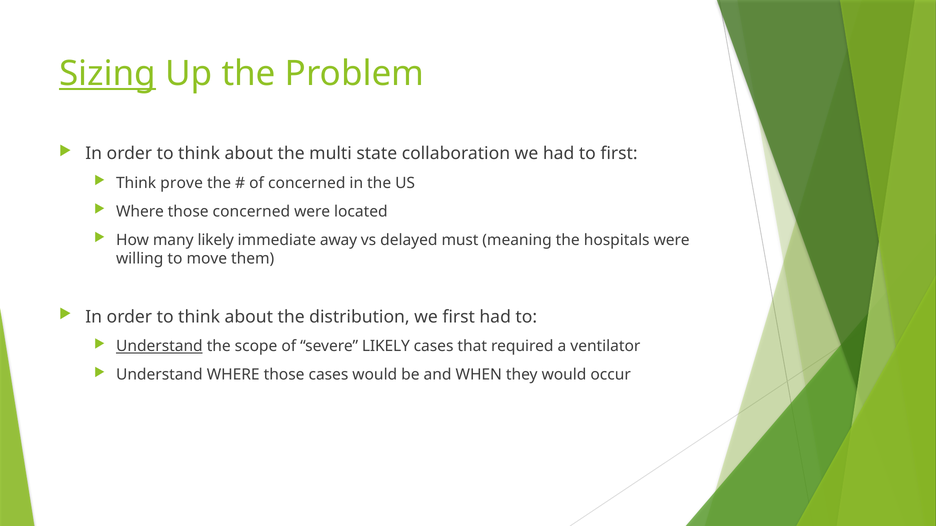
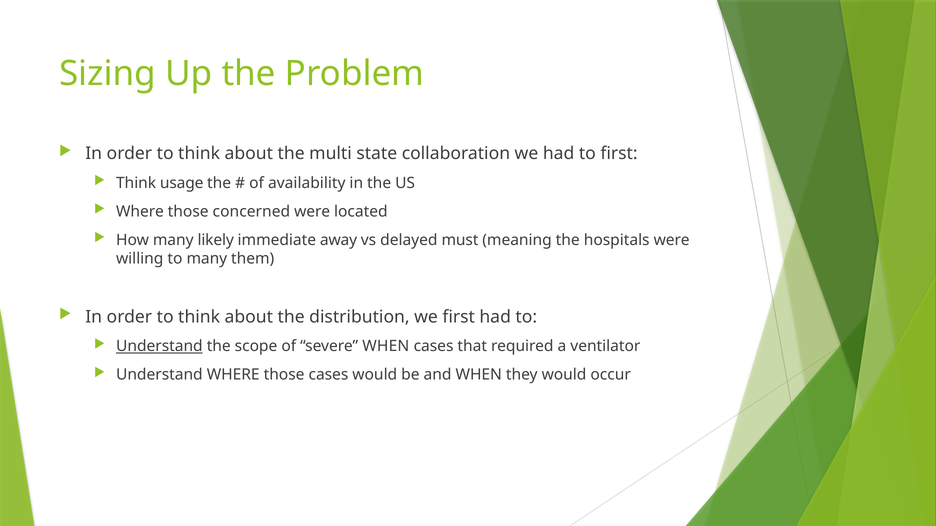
Sizing underline: present -> none (108, 74)
prove: prove -> usage (182, 183)
of concerned: concerned -> availability (307, 183)
to move: move -> many (207, 259)
severe LIKELY: LIKELY -> WHEN (386, 347)
